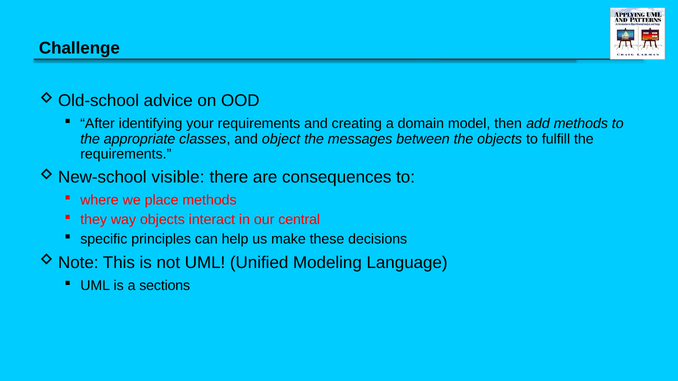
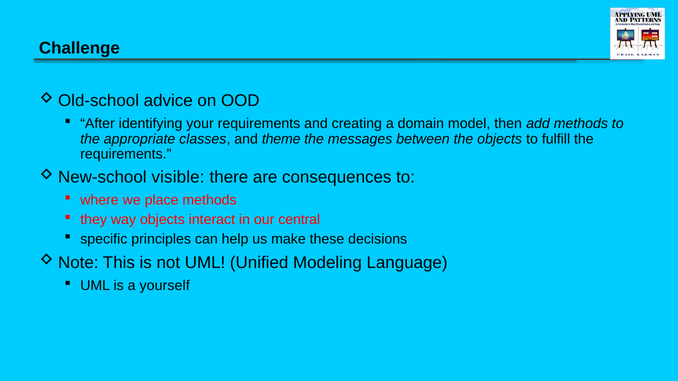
object: object -> theme (281, 139)
sections: sections -> yourself (165, 286)
